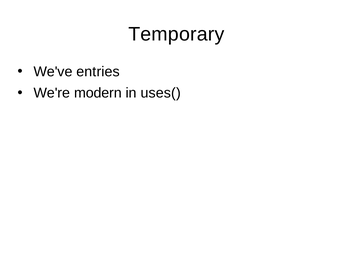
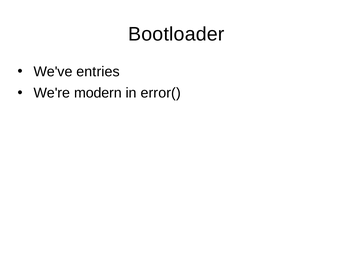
Temporary: Temporary -> Bootloader (176, 34)
uses(: uses( -> error( (161, 93)
